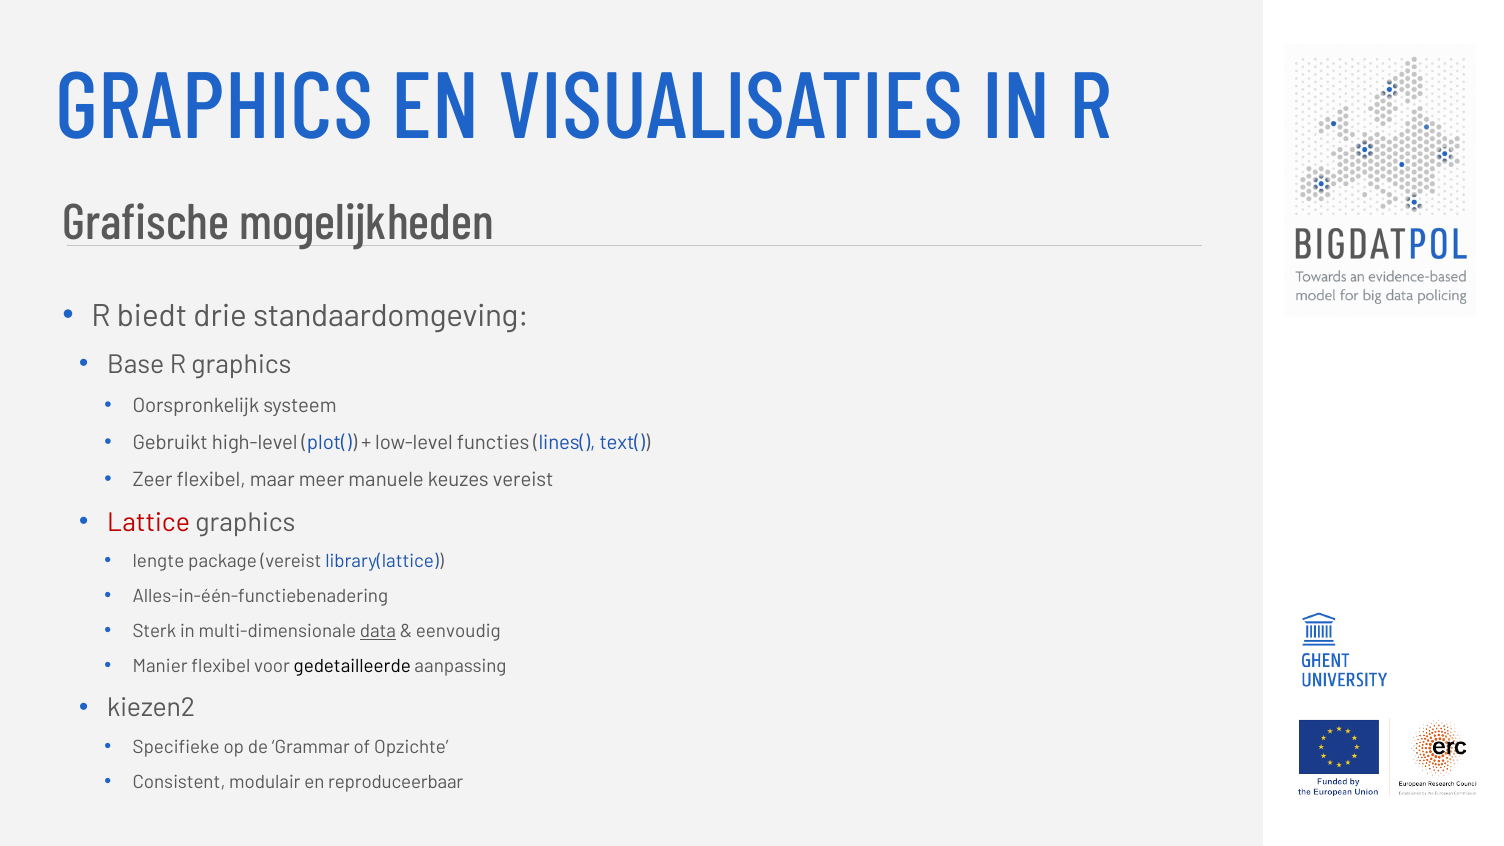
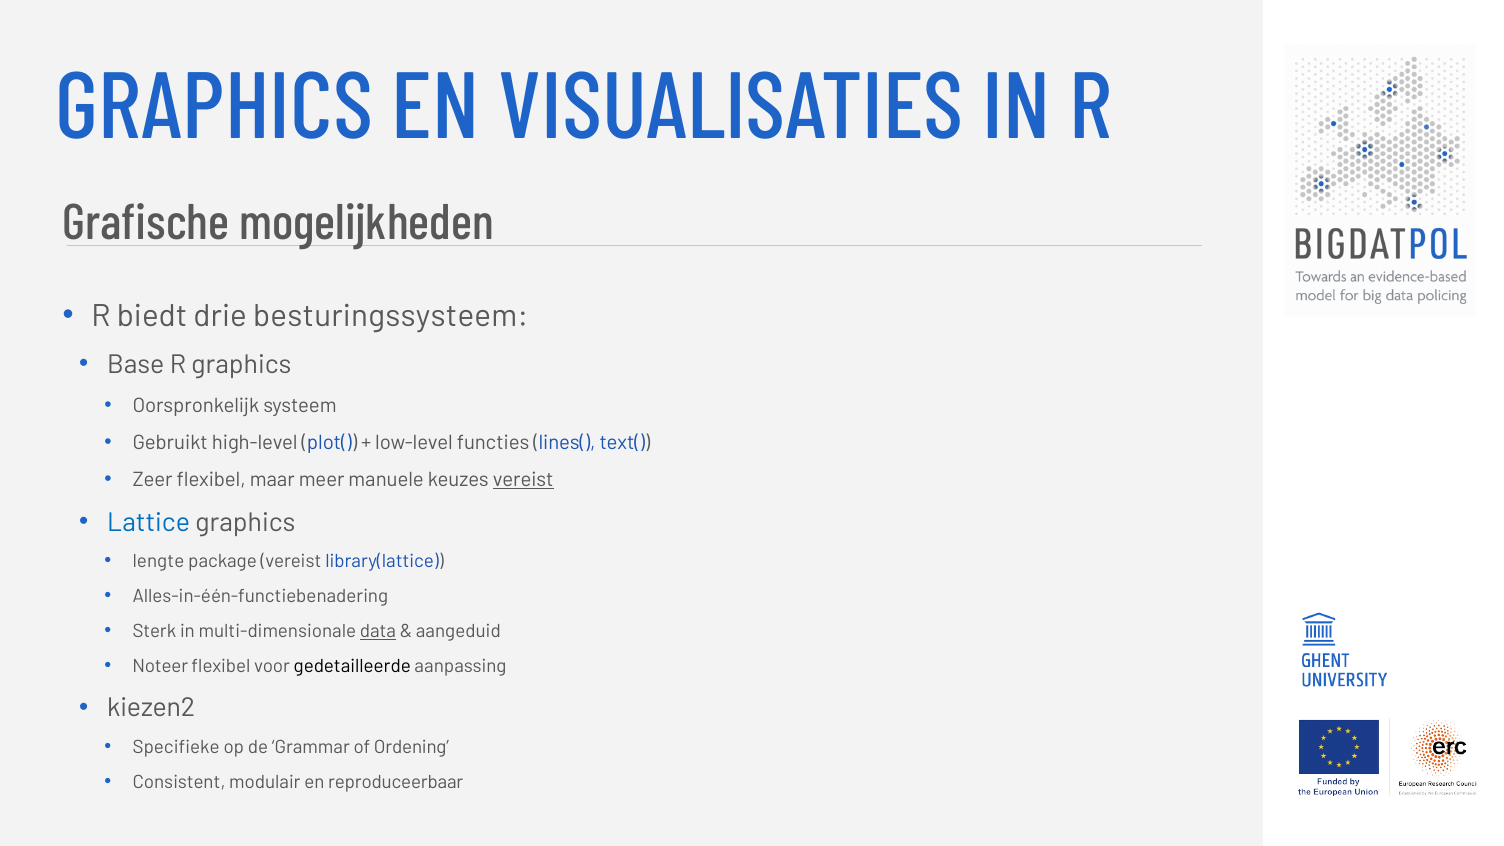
standaardomgeving: standaardomgeving -> besturingssysteem (391, 316)
vereist underline: none -> present (523, 480)
Lattice colour: red -> blue (149, 523)
eenvoudig: eenvoudig -> aangeduid (458, 631)
Manier: Manier -> Noteer (160, 666)
Opzichte: Opzichte -> Ordening (411, 747)
